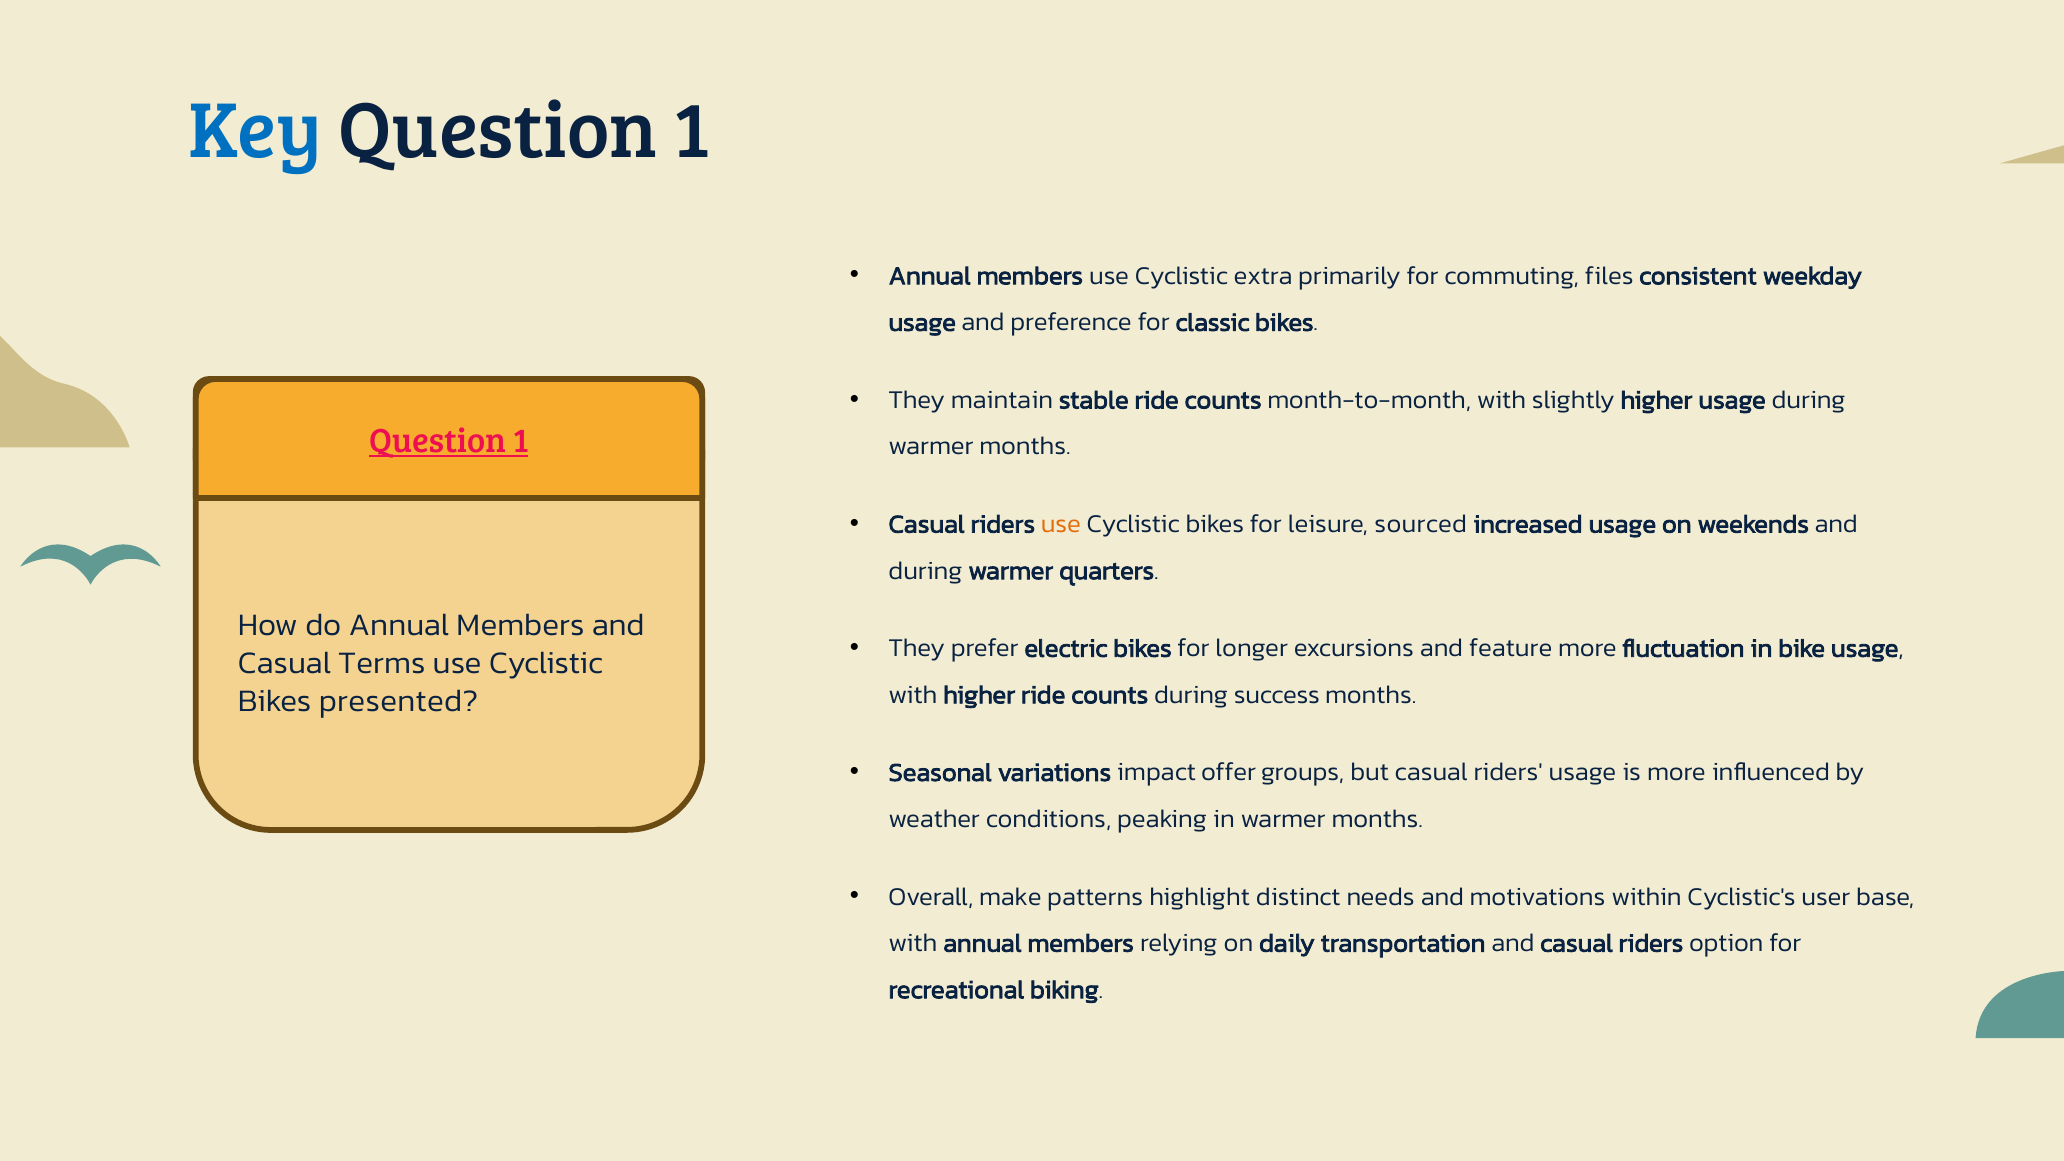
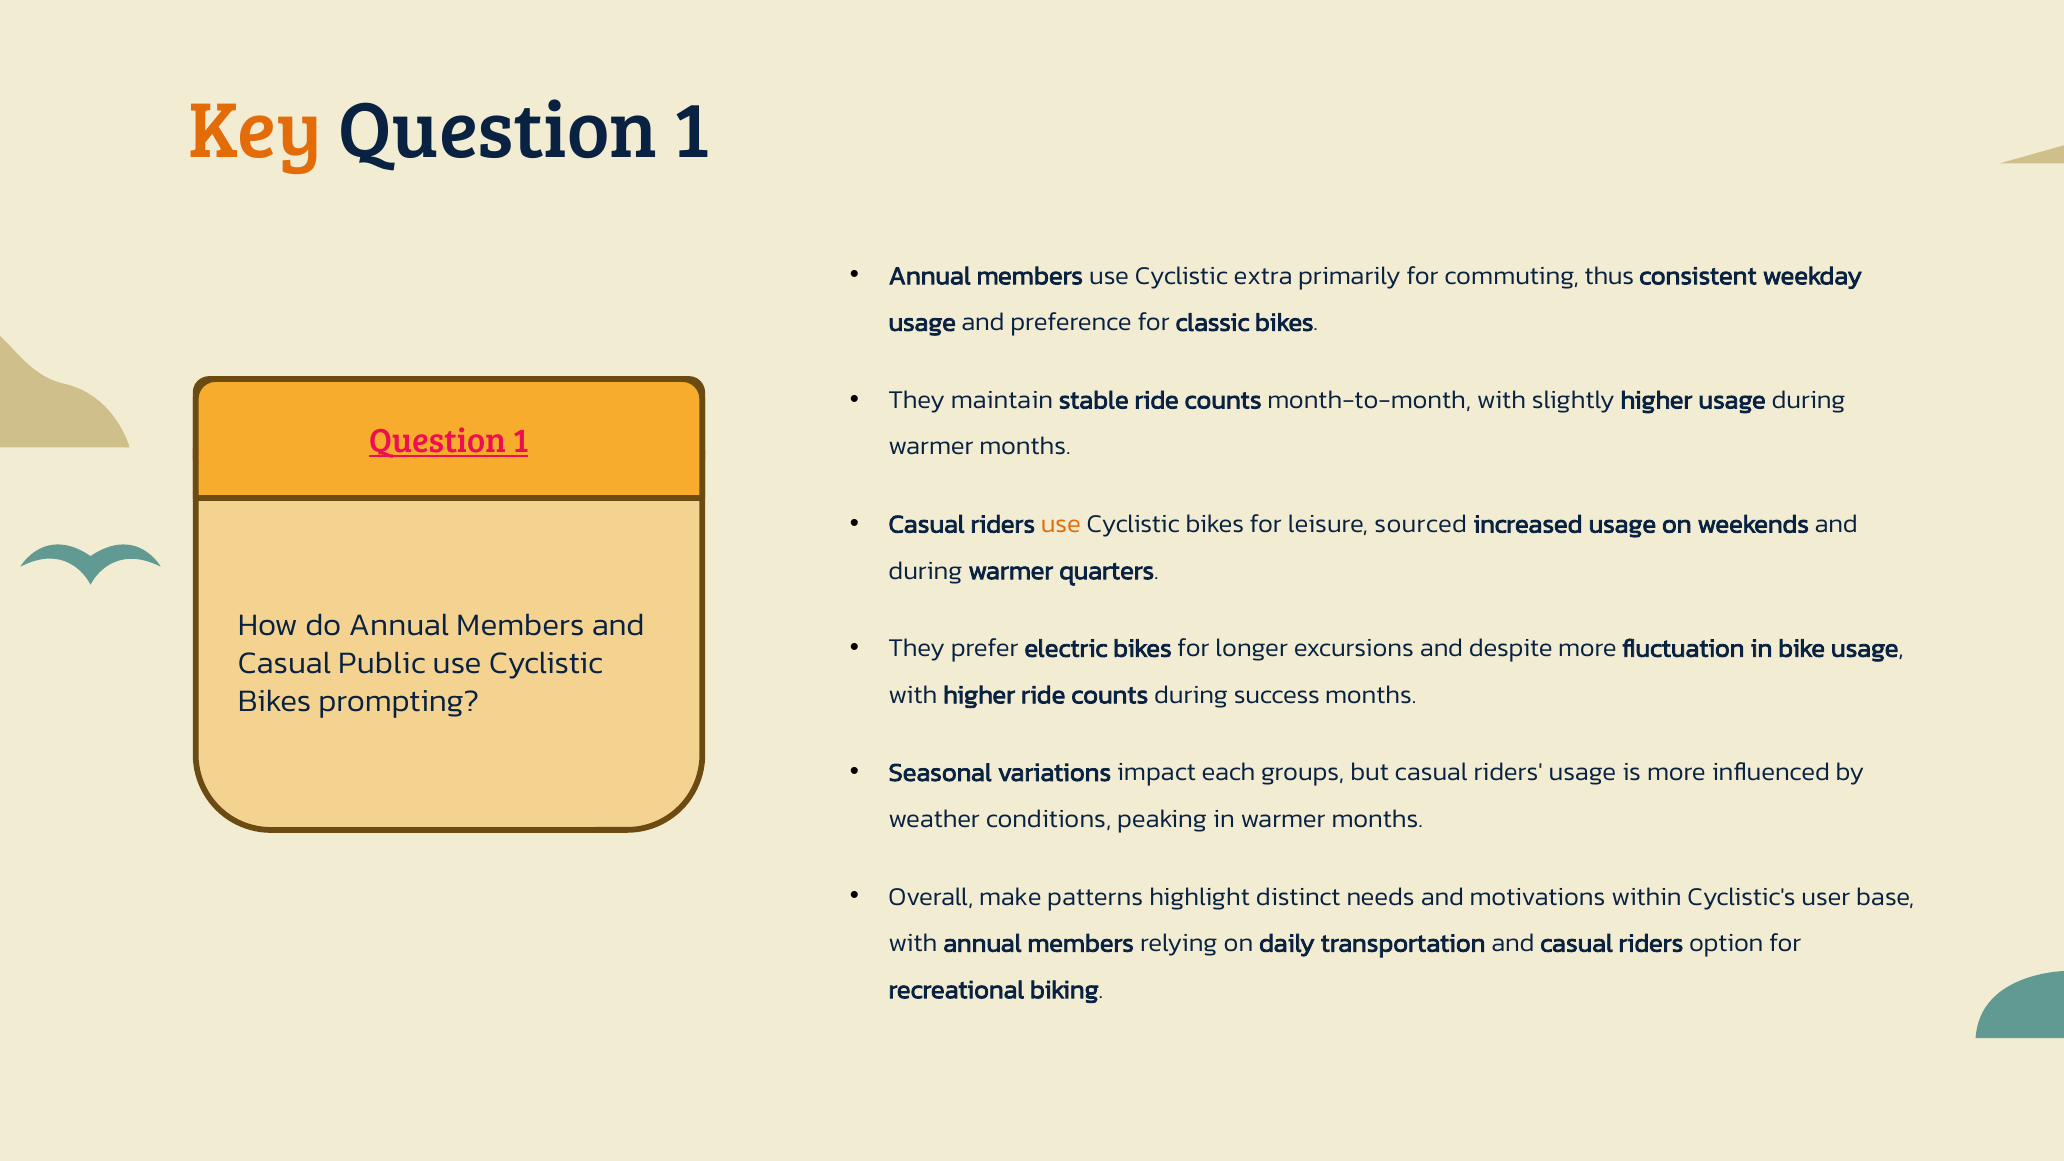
Key colour: blue -> orange (255, 131)
files: files -> thus (1609, 276)
feature: feature -> despite (1511, 648)
Terms: Terms -> Public (382, 663)
presented: presented -> prompting (399, 701)
offer: offer -> each (1229, 772)
